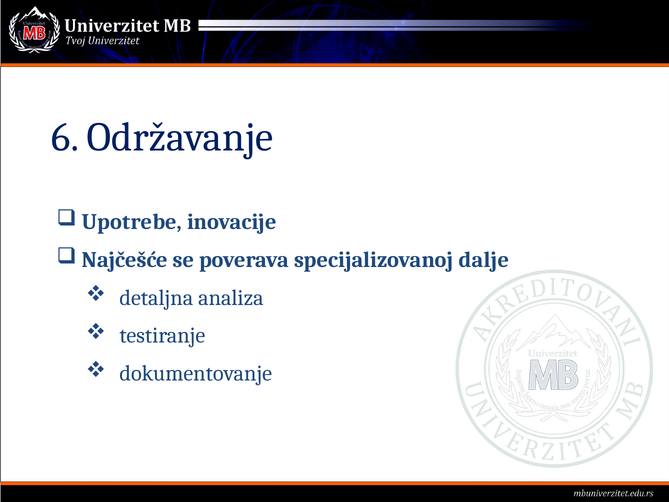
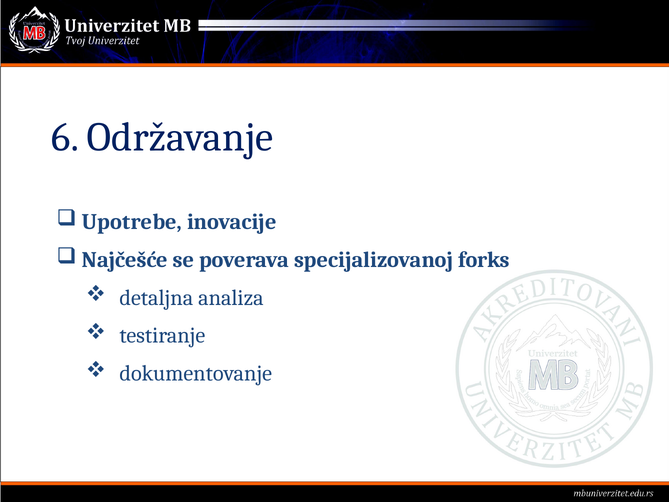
dalje: dalje -> forks (484, 260)
